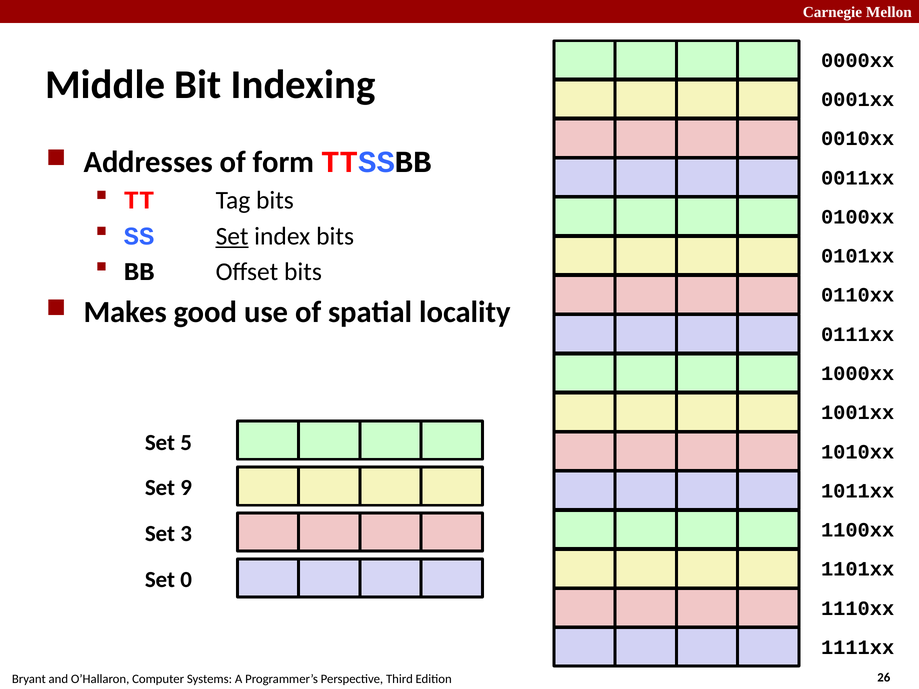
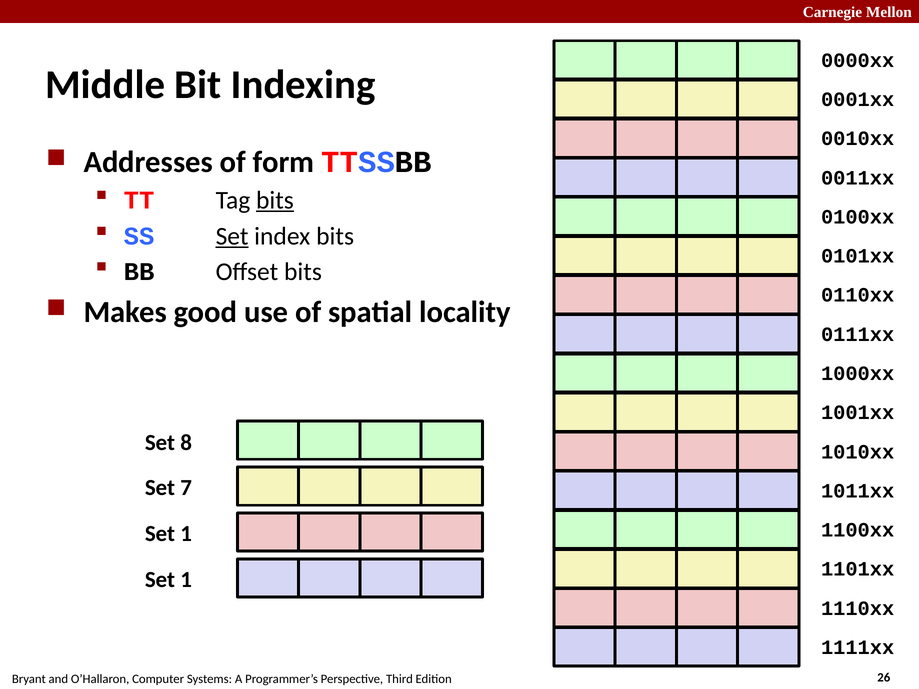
bits underline: none -> present (275, 200)
5: 5 -> 8 (186, 443)
9: 9 -> 7 (186, 488)
3: 3 -> 1 (186, 534)
0: 0 -> 1 (186, 580)
